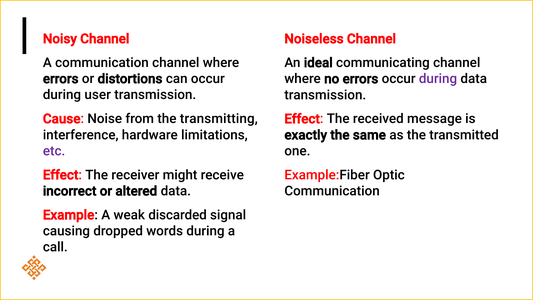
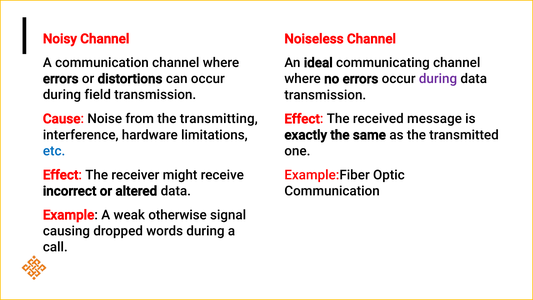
user: user -> field (98, 95)
etc colour: purple -> blue (54, 151)
discarded: discarded -> otherwise (178, 215)
